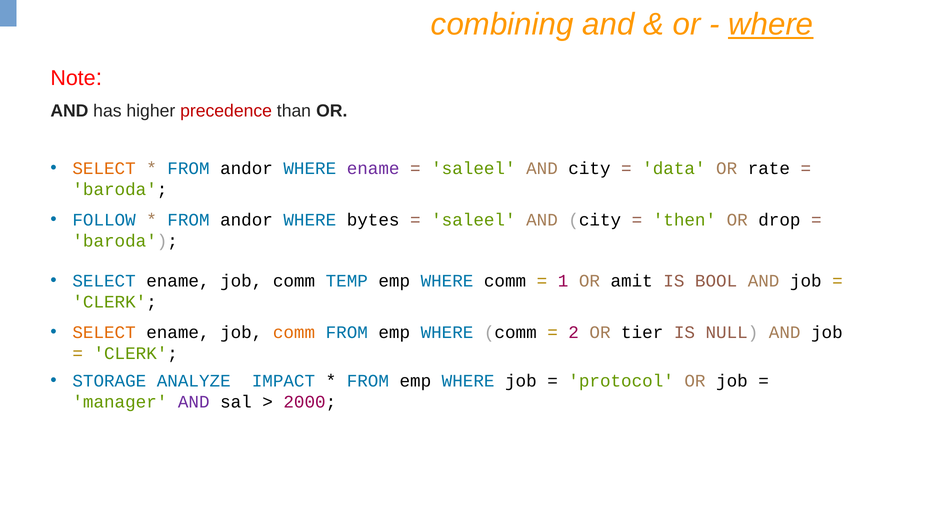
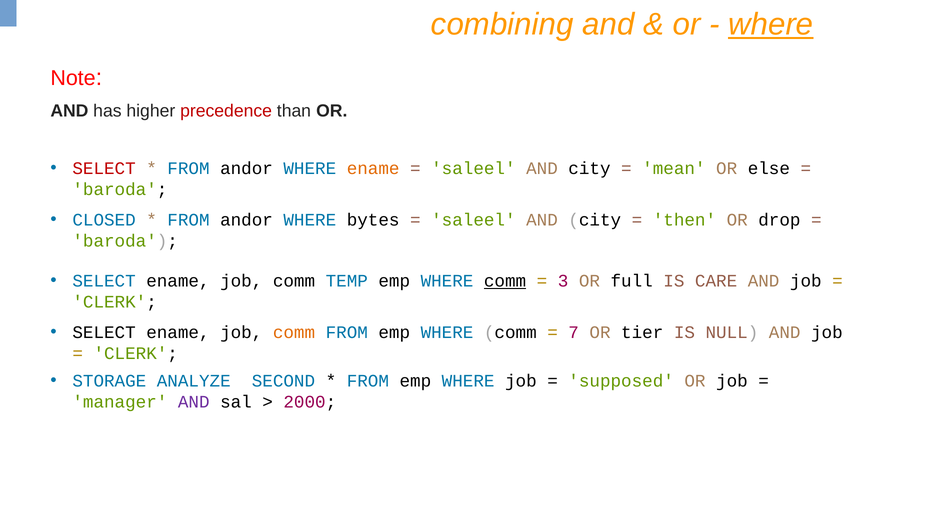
SELECT colour: orange -> red (104, 168)
ename colour: purple -> orange (373, 168)
data: data -> mean (674, 168)
rate: rate -> else (769, 168)
FOLLOW: FOLLOW -> CLOSED (104, 220)
comm underline: none -> present (505, 281)
1: 1 -> 3 (563, 281)
amit: amit -> full (632, 281)
BOOL: BOOL -> CARE (716, 281)
SELECT colour: orange -> black (104, 332)
2: 2 -> 7 (574, 332)
IMPACT: IMPACT -> SECOND (283, 381)
protocol: protocol -> supposed (621, 381)
